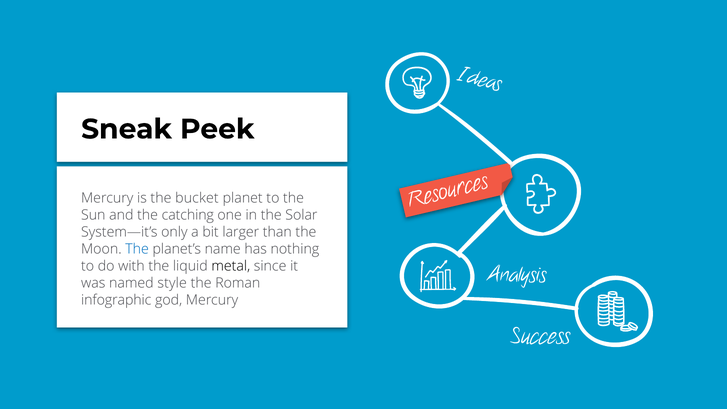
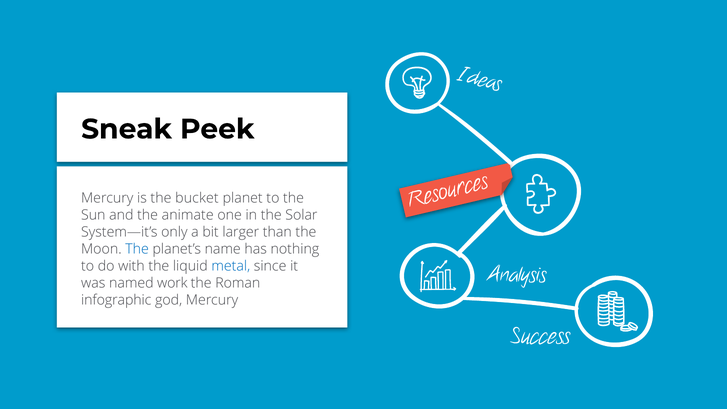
catching: catching -> animate (188, 215)
metal colour: black -> blue (231, 266)
style: style -> work (172, 283)
